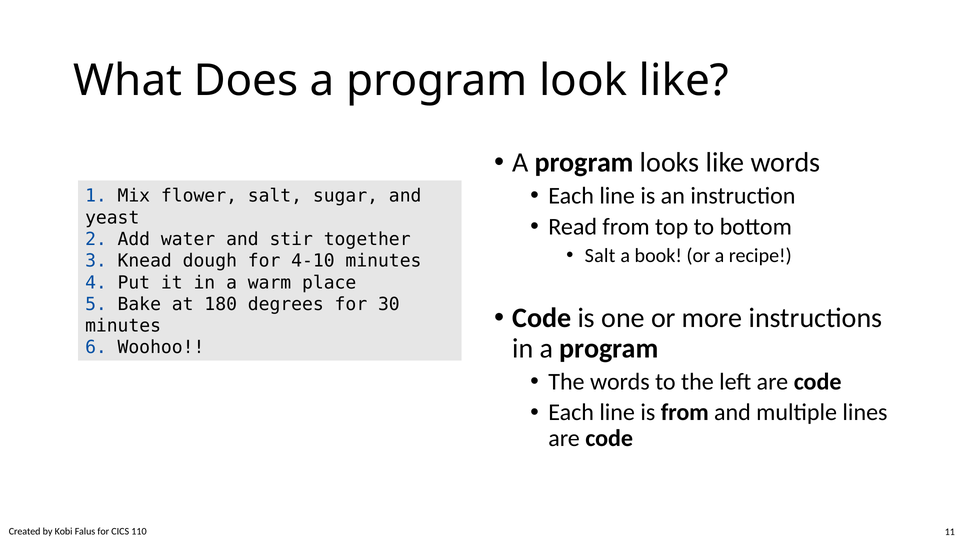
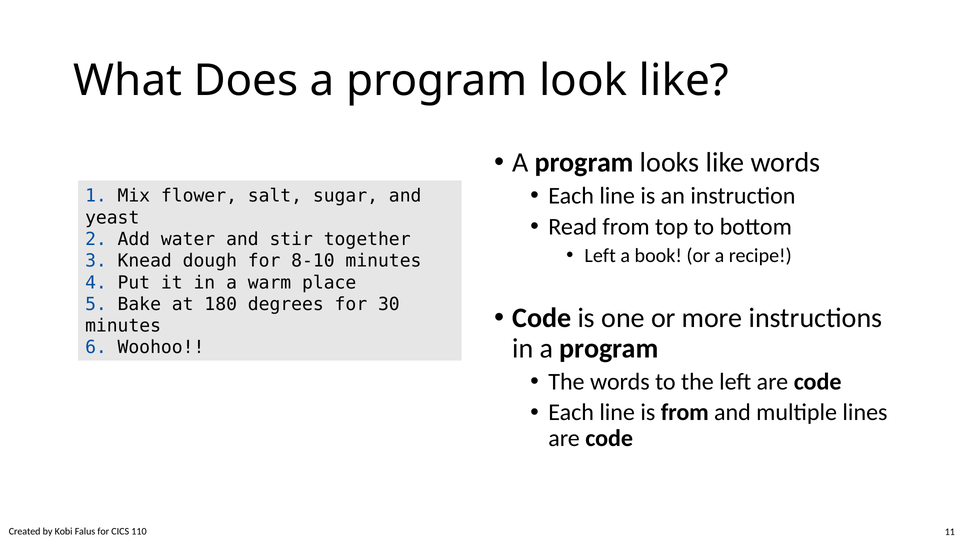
Salt: Salt -> Left (600, 256)
4-10: 4-10 -> 8-10 (313, 261)
